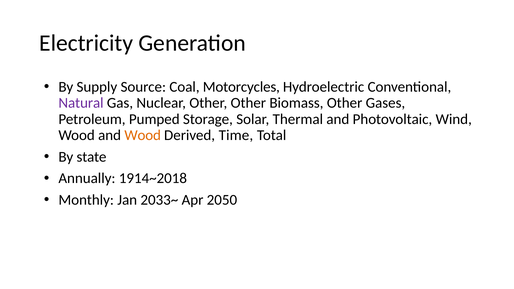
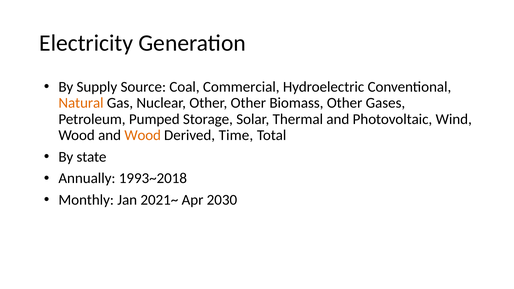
Motorcycles: Motorcycles -> Commercial (241, 87)
Natural colour: purple -> orange (81, 103)
1914~2018: 1914~2018 -> 1993~2018 (153, 178)
2033~: 2033~ -> 2021~ (159, 200)
2050: 2050 -> 2030 (222, 200)
